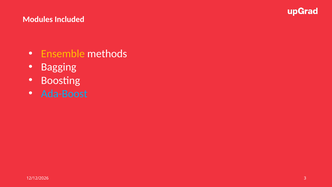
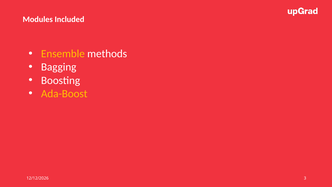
Ada-Boost colour: light blue -> yellow (64, 94)
